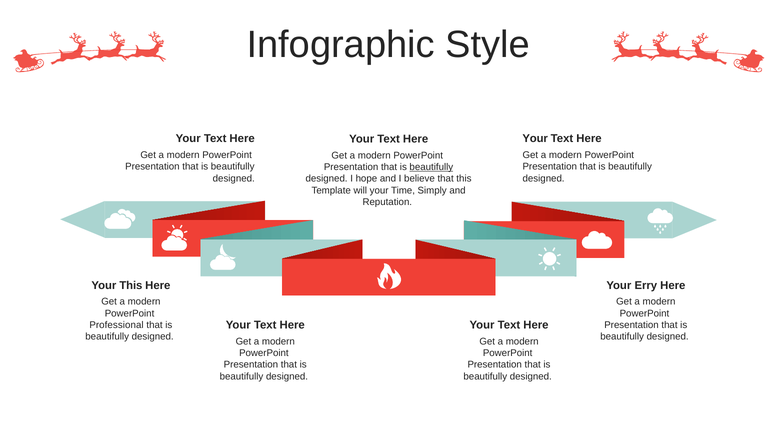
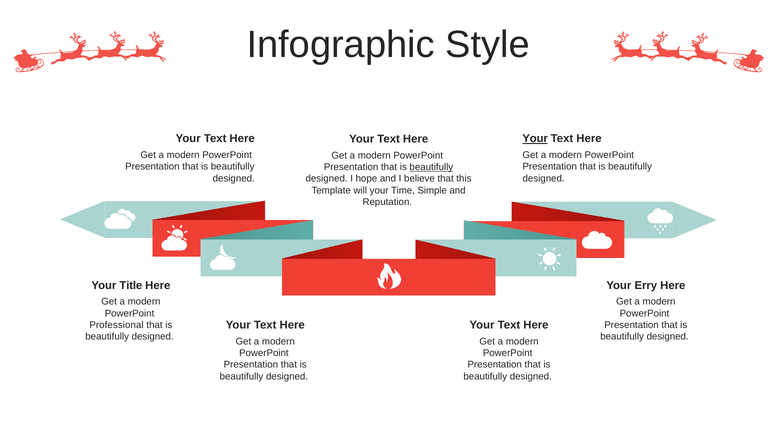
Your underline: none -> present (535, 139)
Simply: Simply -> Simple (432, 190)
Your This: This -> Title (131, 285)
